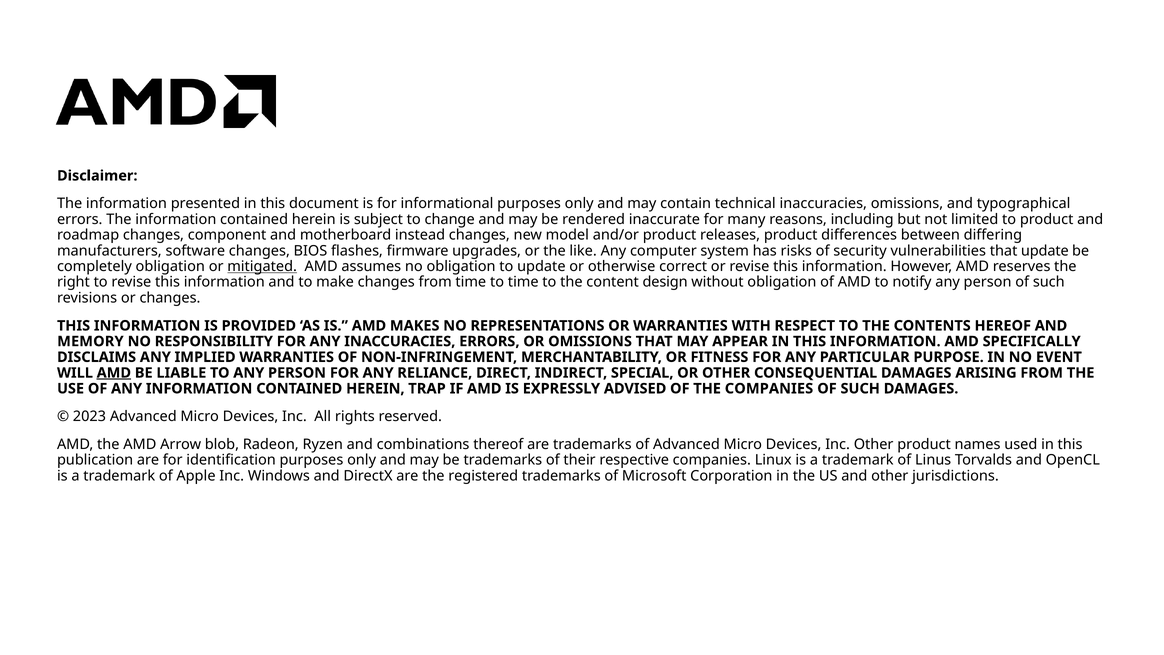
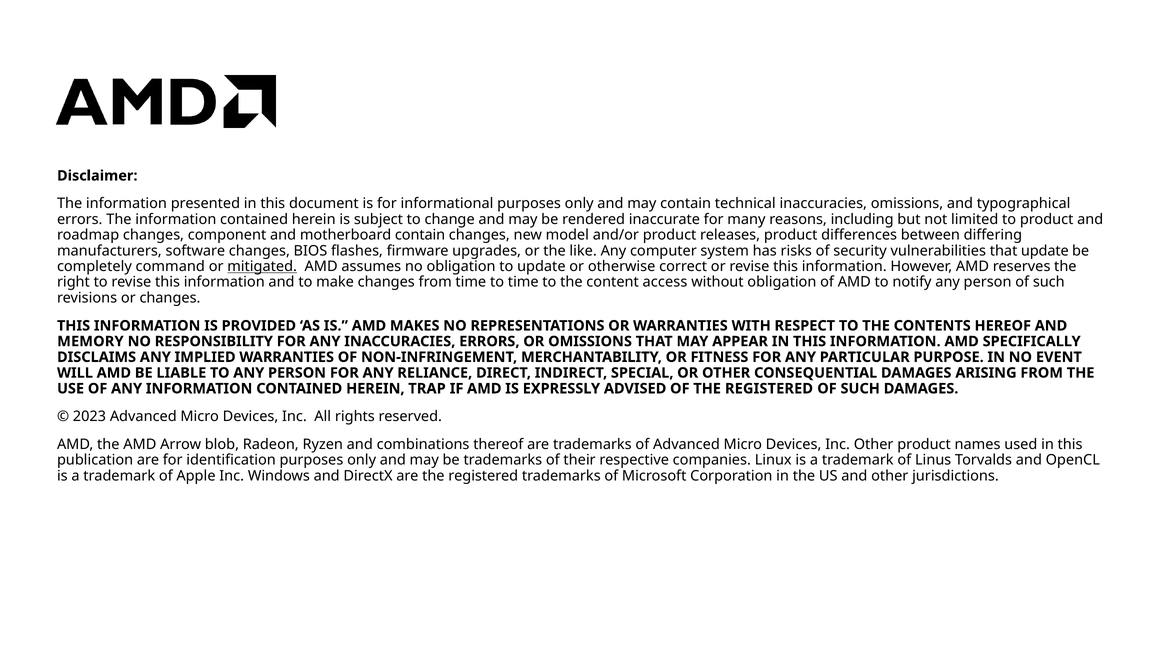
motherboard instead: instead -> contain (420, 235)
completely obligation: obligation -> command (170, 266)
design: design -> access (665, 282)
AMD underline: present -> none (114, 373)
OF THE COMPANIES: COMPANIES -> REGISTERED (769, 388)
